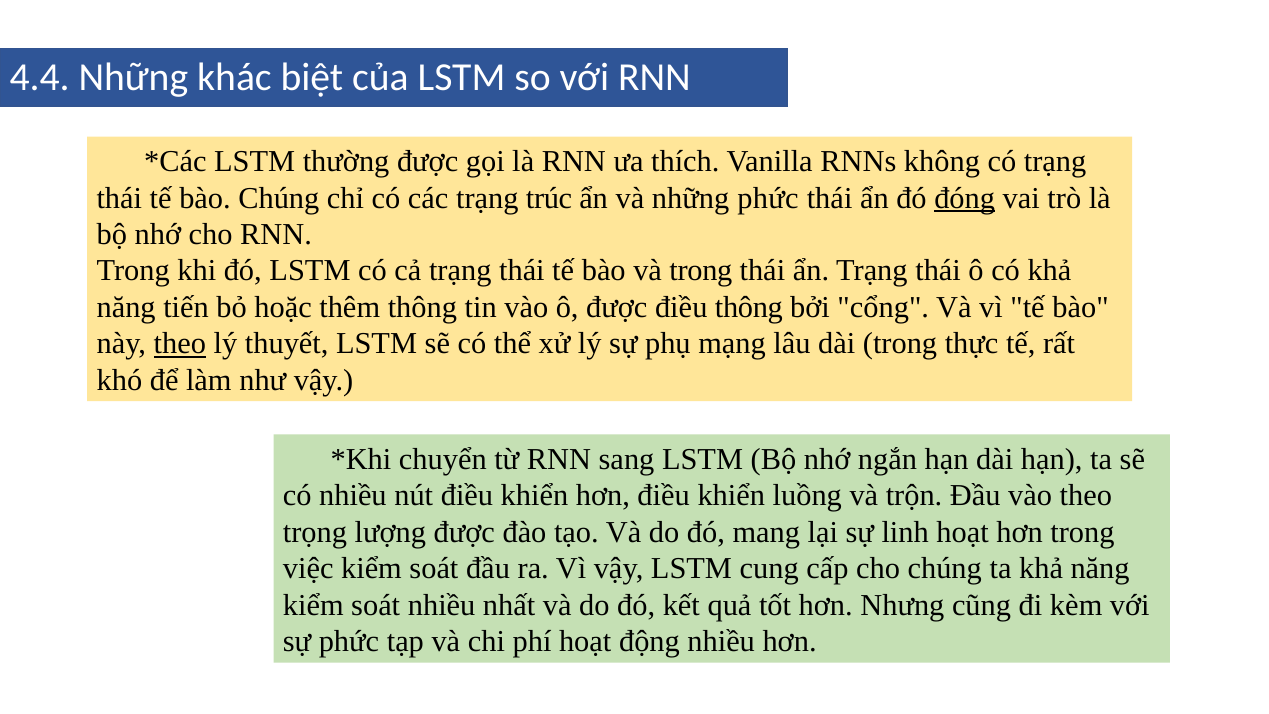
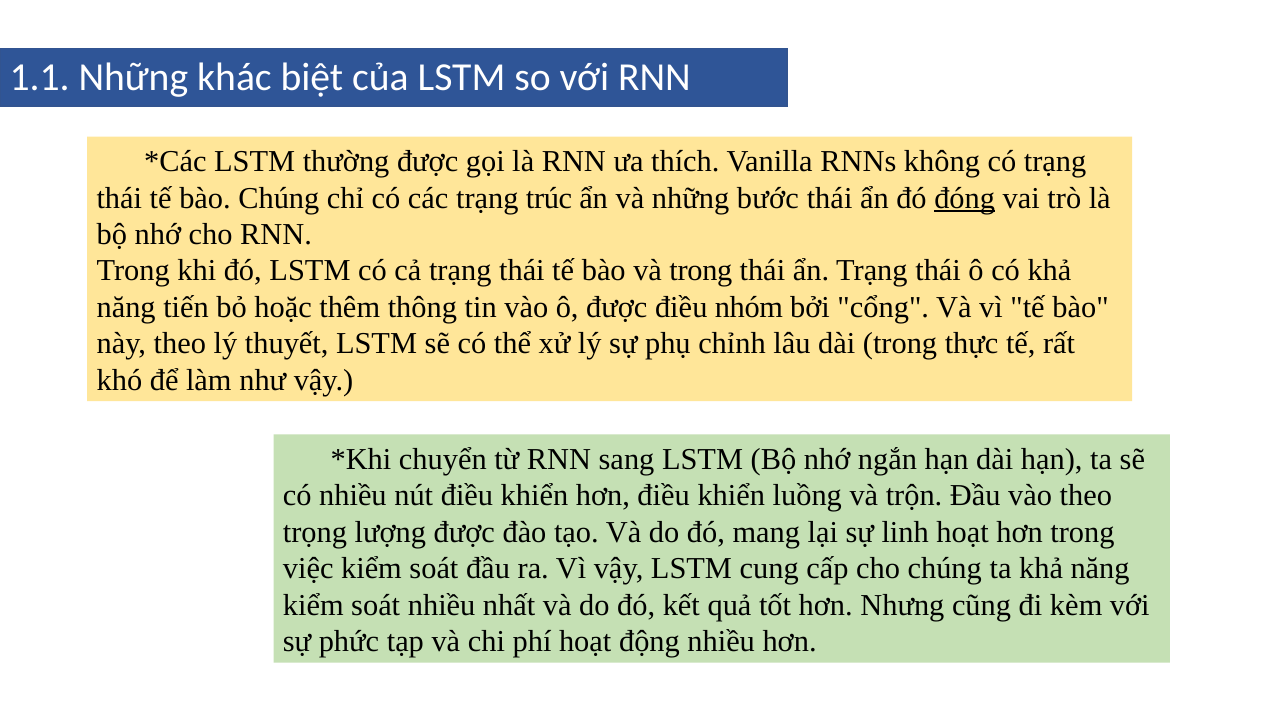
4.4: 4.4 -> 1.1 (40, 77)
những phức: phức -> bước (768, 198)
điều thông: thông -> nhóm (749, 307)
theo underline: present -> none (180, 344)
mạng: mạng -> chỉnh (732, 344)
